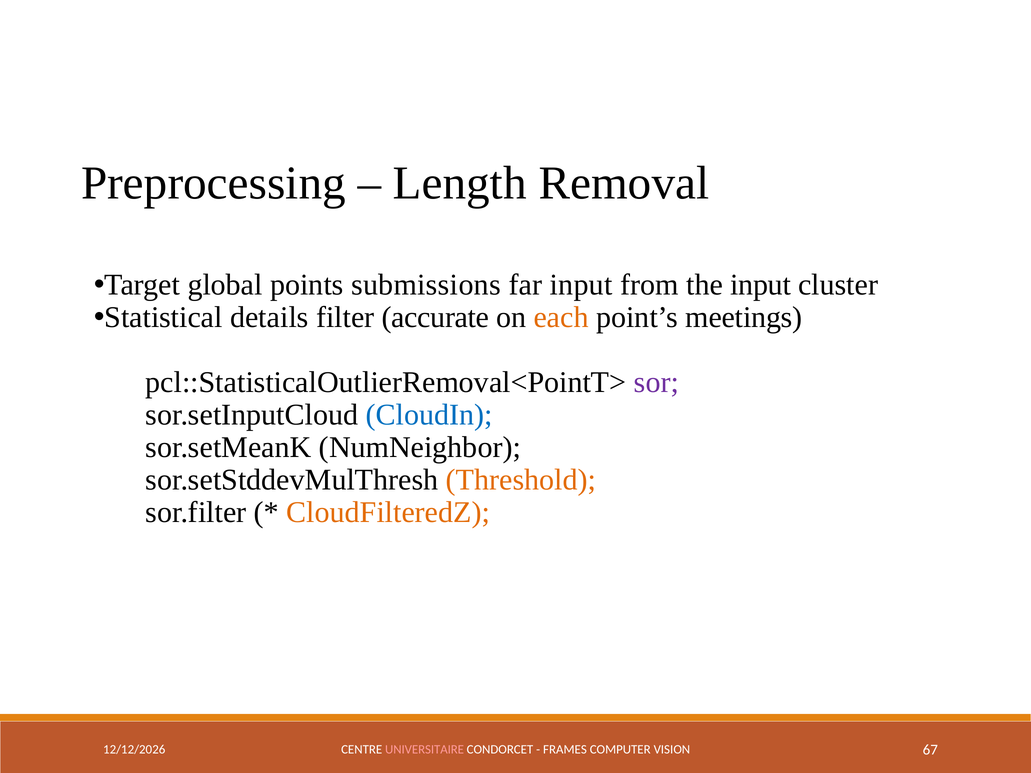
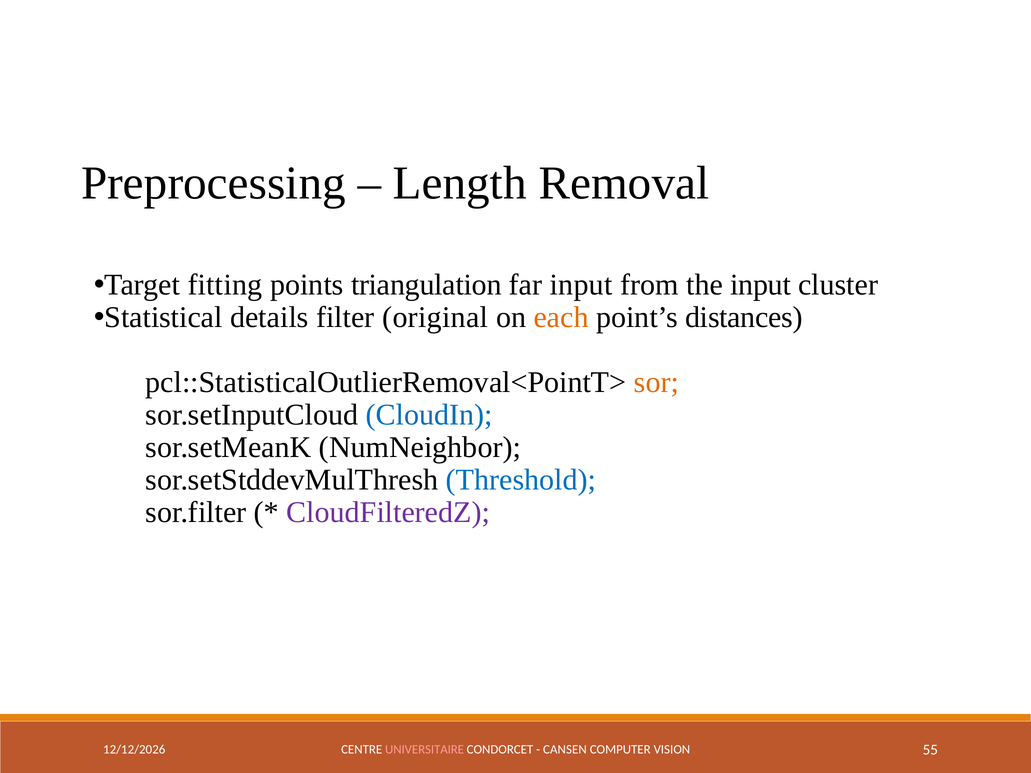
global: global -> fitting (225, 285)
submissions: submissions -> triangulation (426, 285)
accurate: accurate -> original (435, 318)
meetings: meetings -> distances (744, 318)
sor colour: purple -> orange (656, 382)
Threshold colour: orange -> blue (521, 480)
CloudFilteredZ colour: orange -> purple (388, 512)
FRAMES: FRAMES -> CANSEN (565, 750)
67: 67 -> 55 (930, 750)
